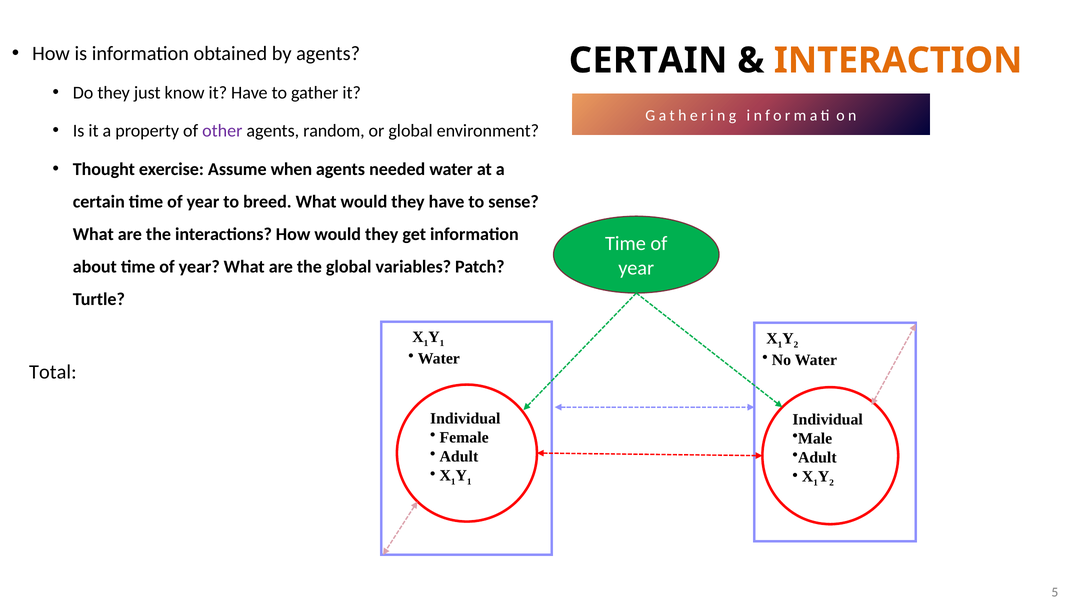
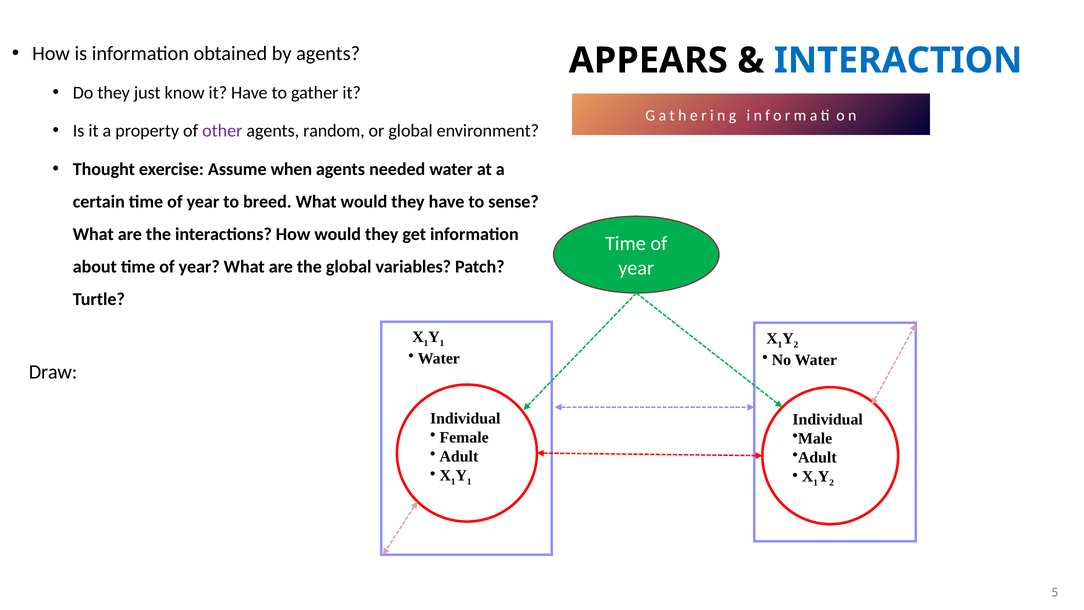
CERTAIN: CERTAIN -> APPEARS (648, 60)
INTERACTION colour: orange -> blue (898, 60)
Total: Total -> Draw (53, 372)
